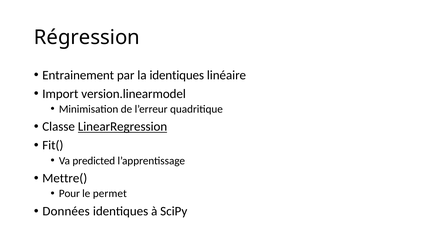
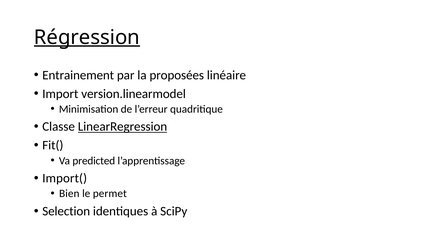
Régression underline: none -> present (87, 37)
la identiques: identiques -> proposées (177, 75)
Mettre(: Mettre( -> Import( (65, 179)
Pour: Pour -> Bien (69, 194)
Données: Données -> Selection (66, 211)
